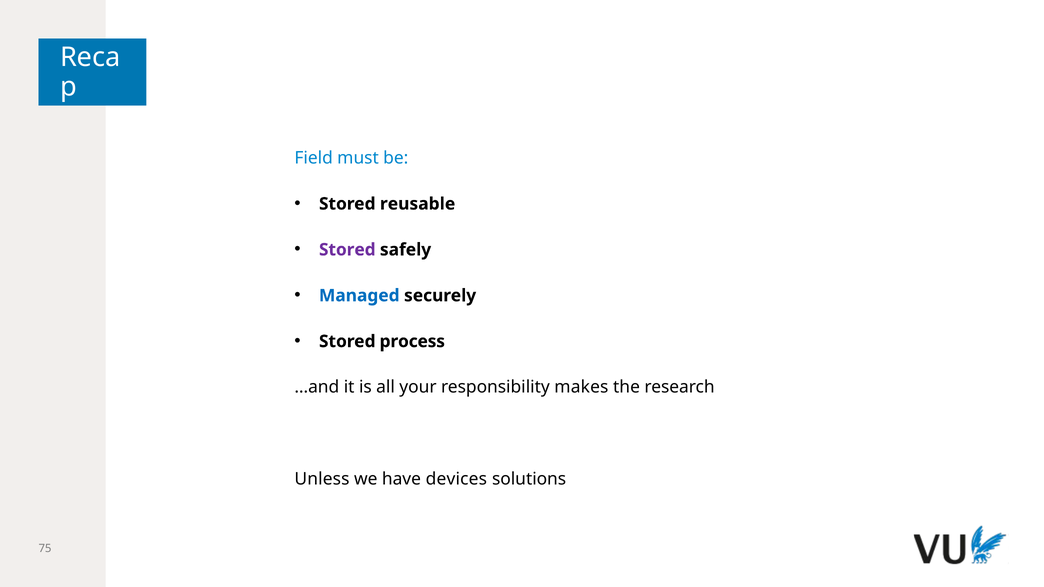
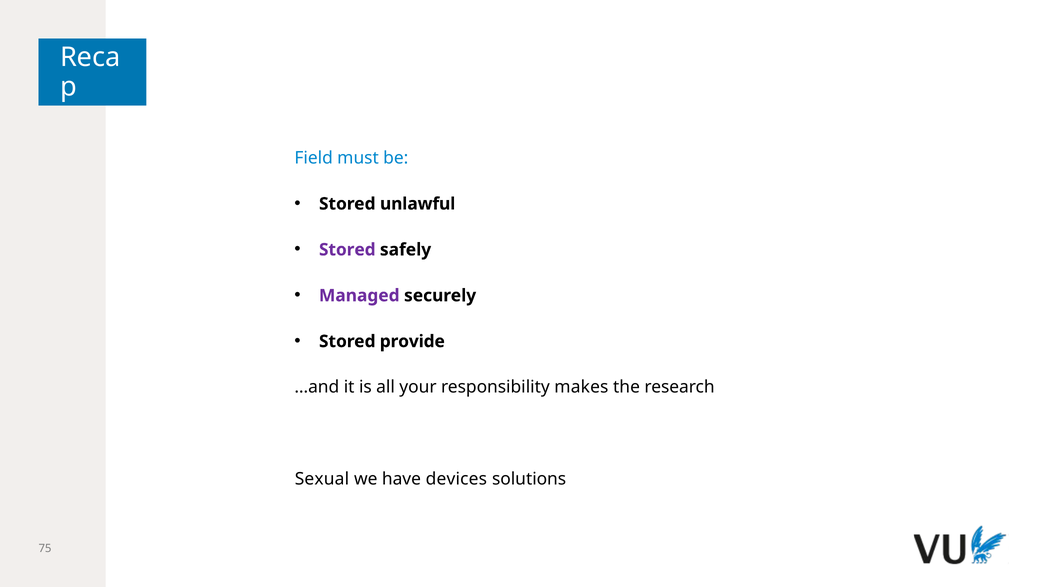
reusable: reusable -> unlawful (418, 204)
Managed colour: blue -> purple (359, 296)
process: process -> provide (412, 342)
Unless: Unless -> Sexual (322, 479)
